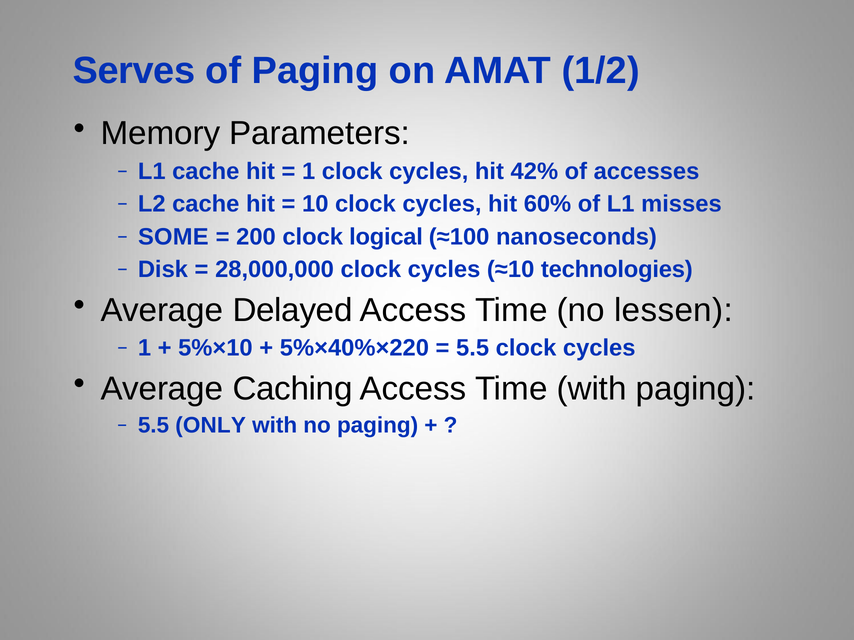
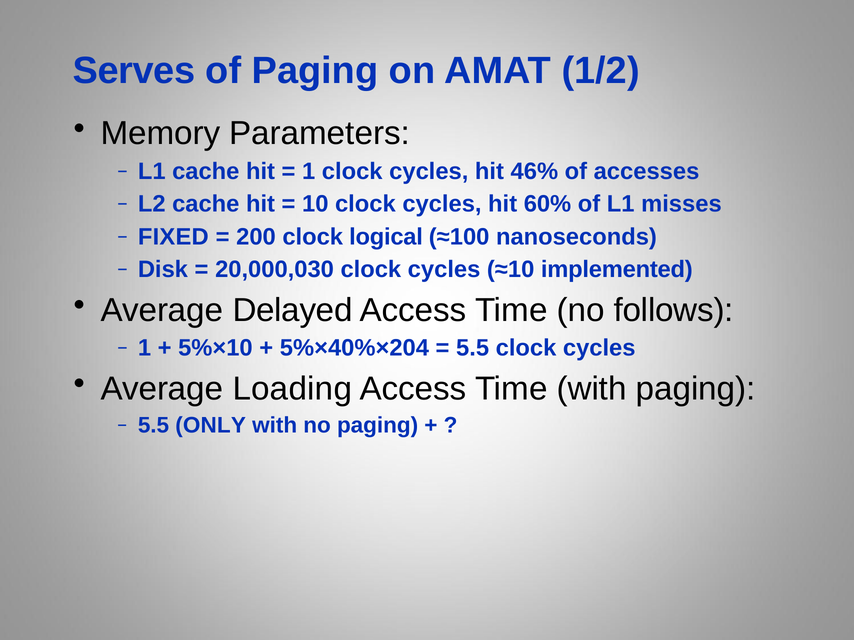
42%: 42% -> 46% (534, 171)
SOME: SOME -> FIXED (173, 237)
28,000,000: 28,000,000 -> 20,000,030 (275, 270)
technologies: technologies -> implemented (617, 270)
lessen: lessen -> follows (674, 310)
5%×40%×220: 5%×40%×220 -> 5%×40%×204 (354, 348)
Caching: Caching -> Loading (292, 389)
